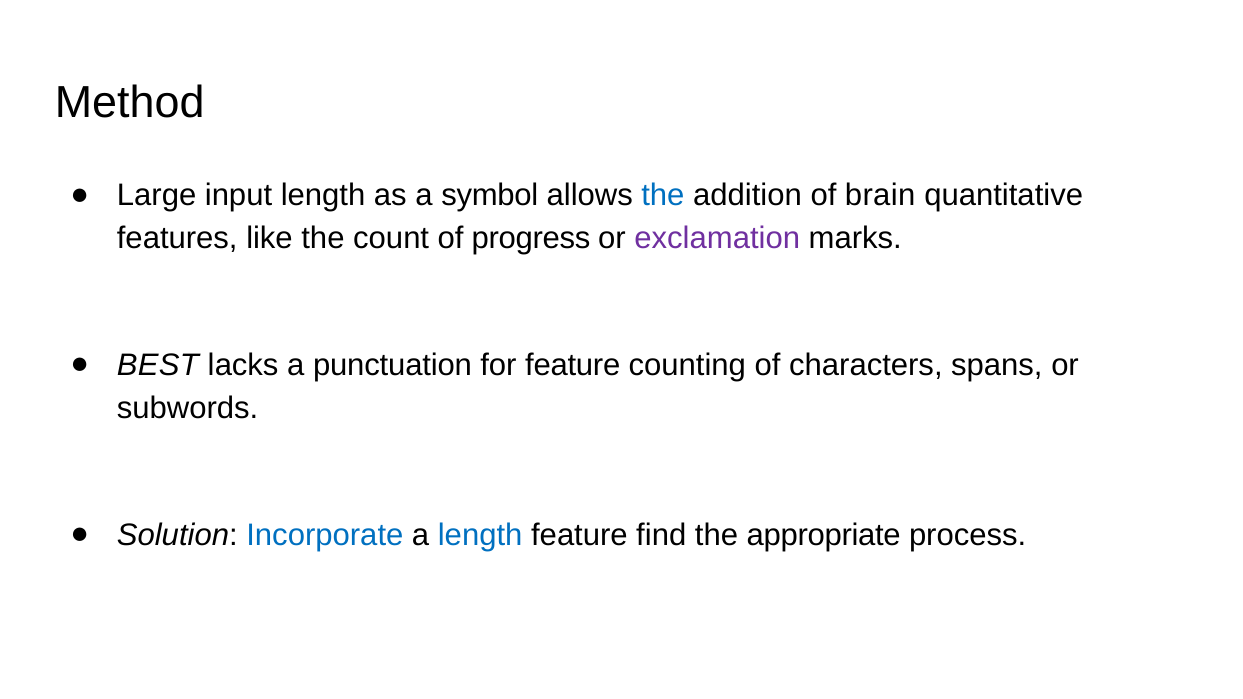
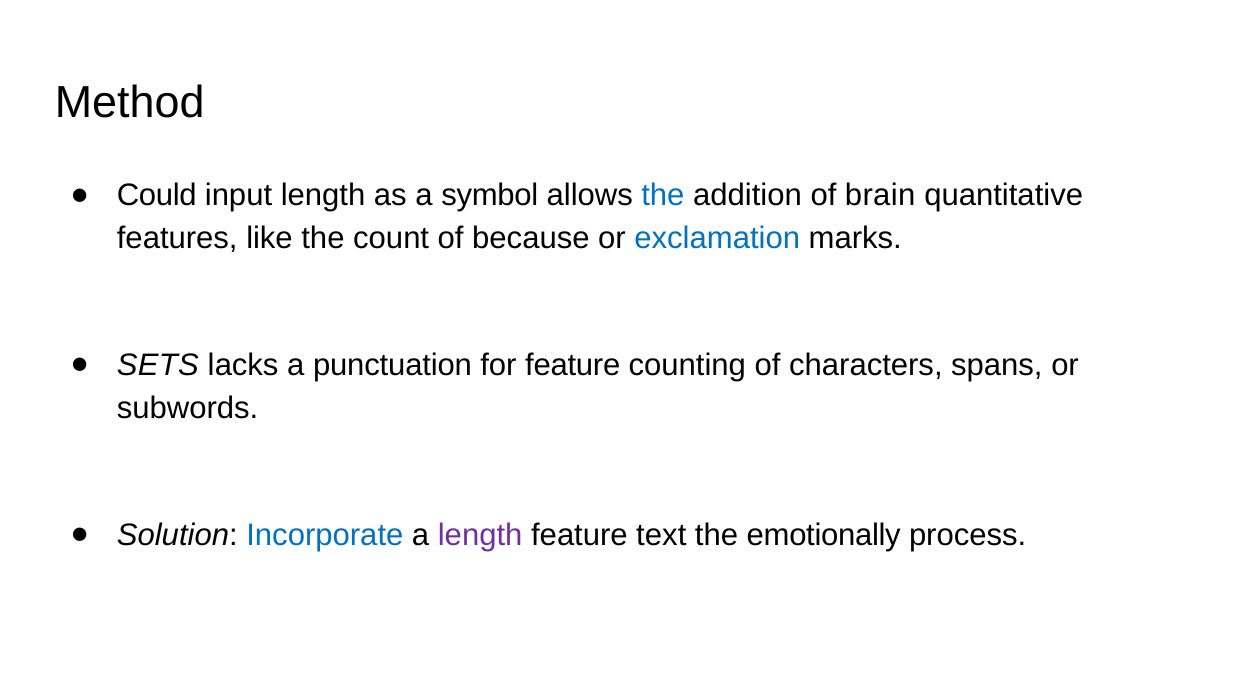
Large: Large -> Could (157, 195)
progress: progress -> because (531, 238)
exclamation colour: purple -> blue (717, 238)
BEST: BEST -> SETS (158, 365)
length colour: blue -> purple (480, 535)
find: find -> text (661, 535)
appropriate: appropriate -> emotionally (824, 535)
